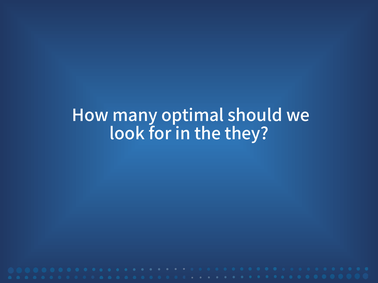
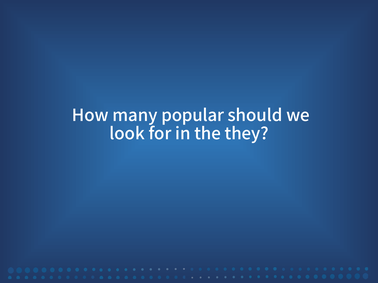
optimal: optimal -> popular (193, 116)
